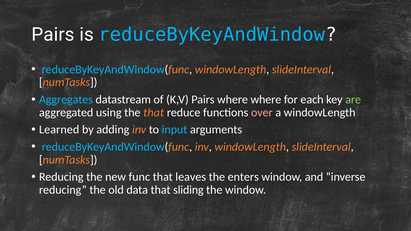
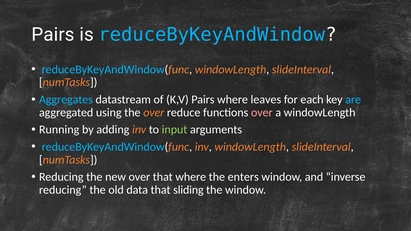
where where: where -> leaves (266, 100)
are colour: light green -> light blue (353, 100)
the that: that -> over (154, 113)
Learned: Learned -> Running (59, 130)
input colour: light blue -> light green (175, 130)
new func: func -> over (139, 177)
that leaves: leaves -> where (191, 177)
